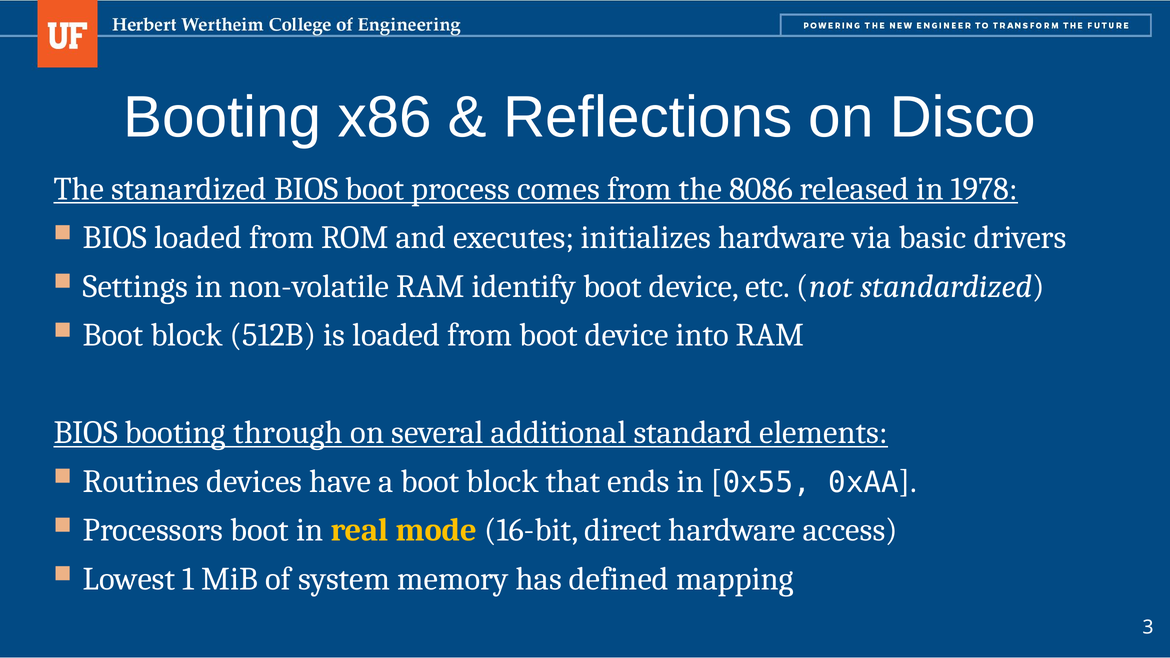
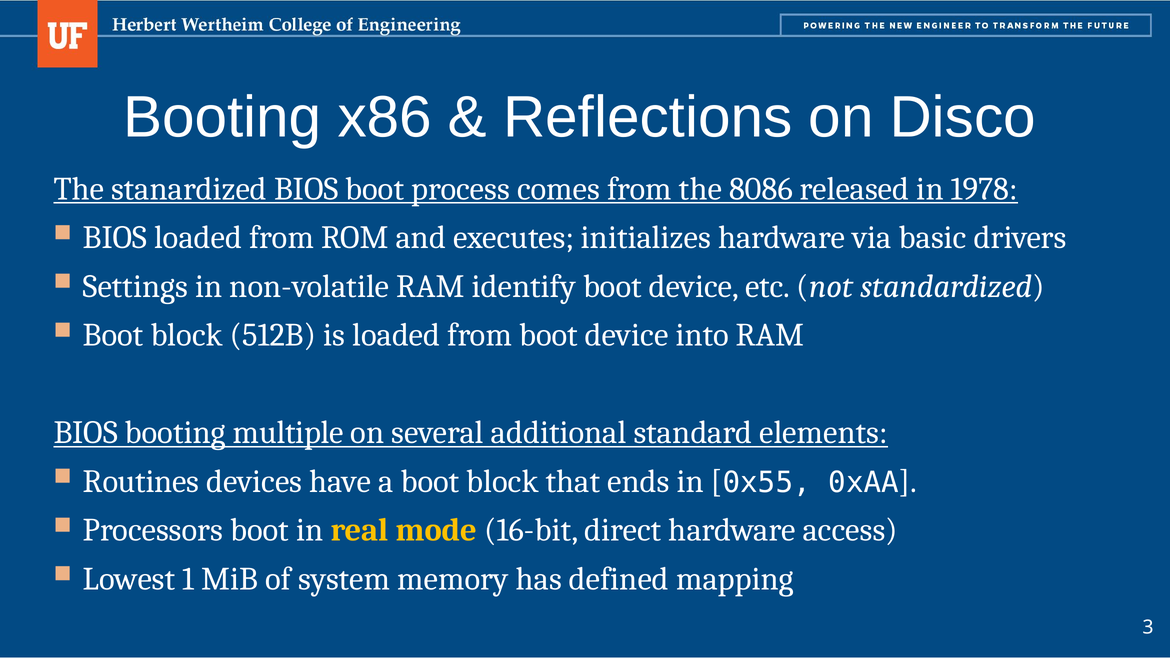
through: through -> multiple (288, 433)
